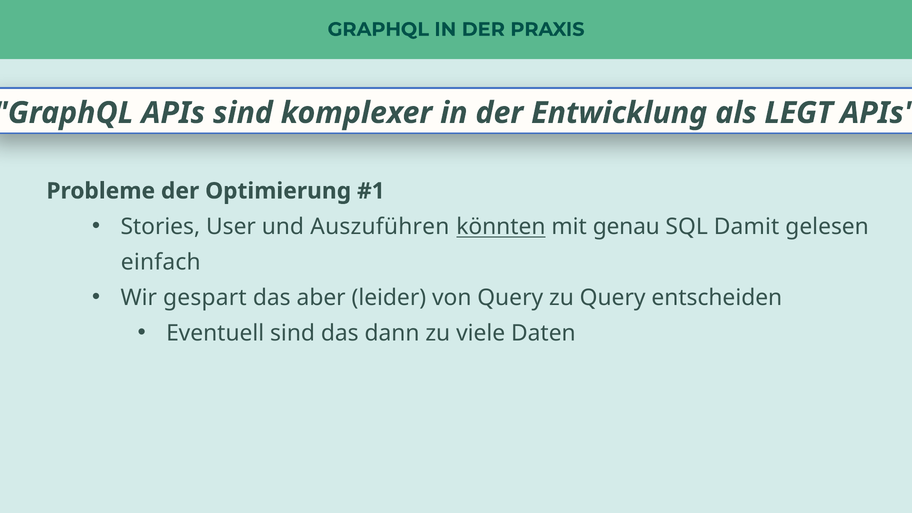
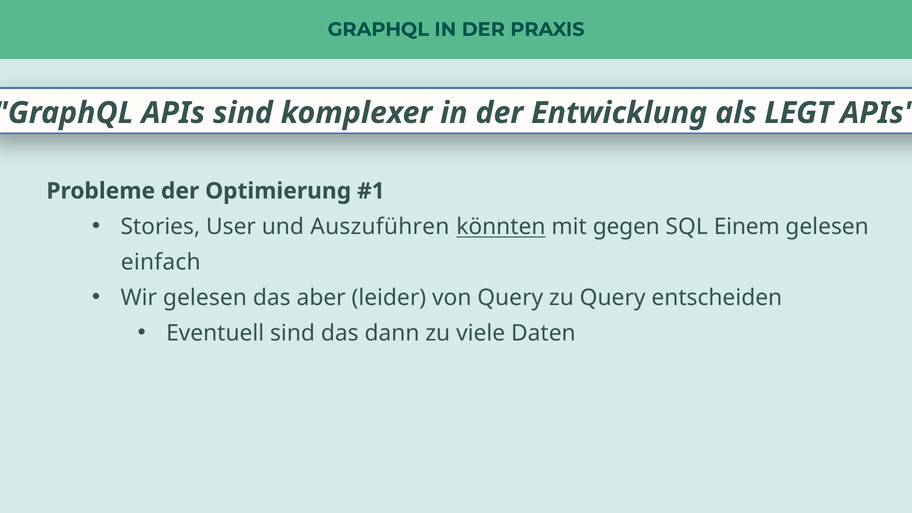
genau: genau -> gegen (626, 227)
Damit: Damit -> Einem (747, 227)
Wir gespart: gespart -> gelesen (205, 298)
